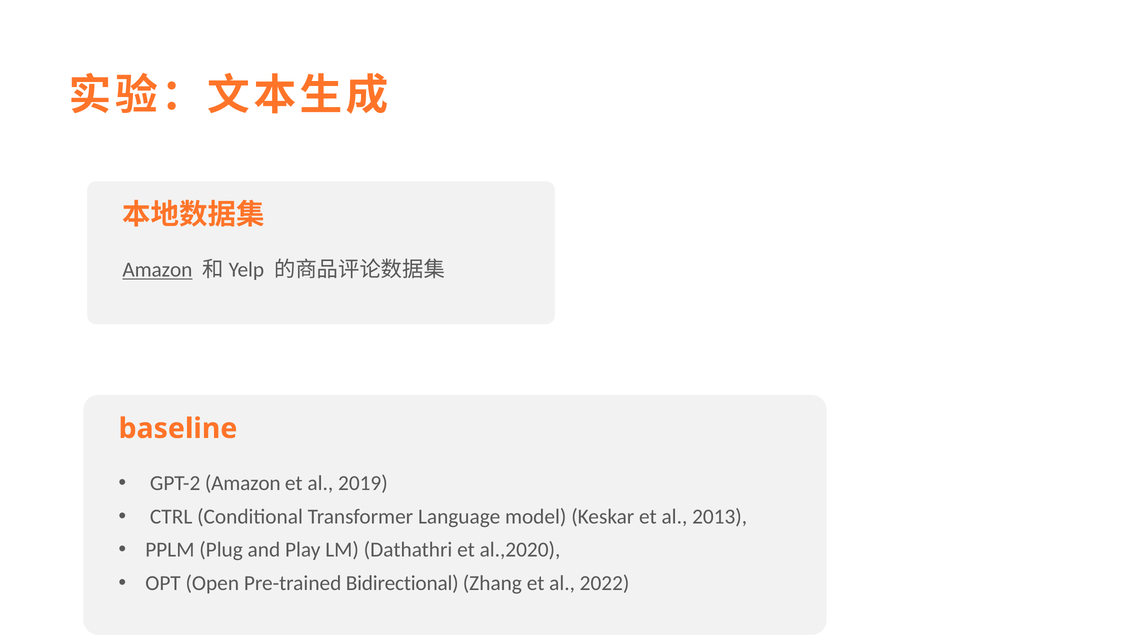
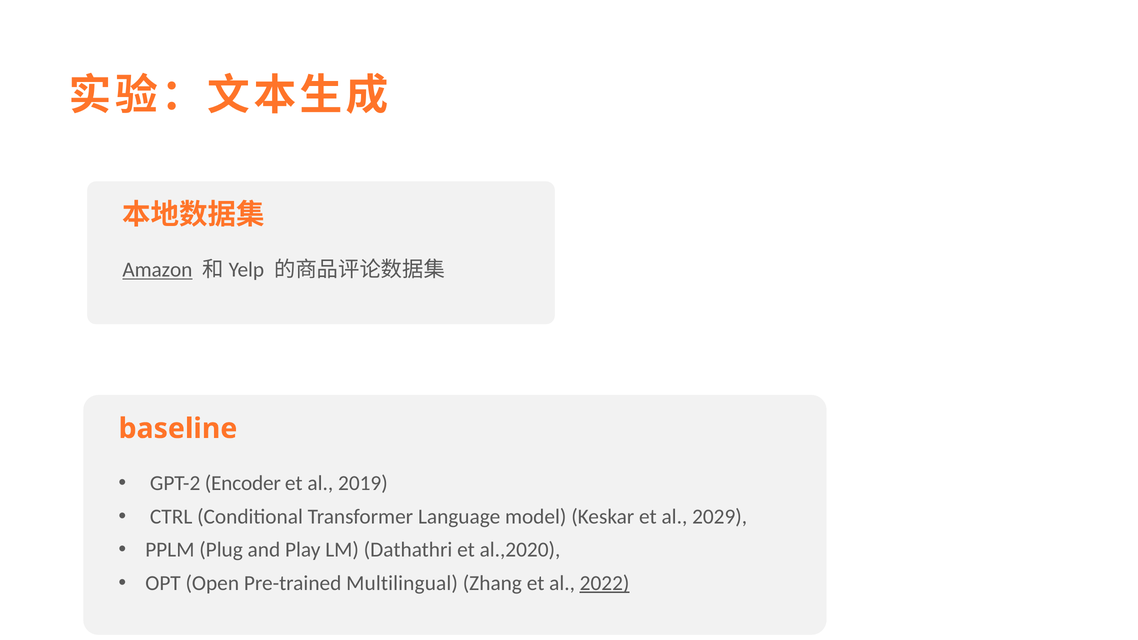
GPT-2 Amazon: Amazon -> Encoder (243, 484)
2013: 2013 -> 2029 (720, 517)
Bidirectional: Bidirectional -> Multilingual (402, 583)
2022 underline: none -> present (605, 583)
